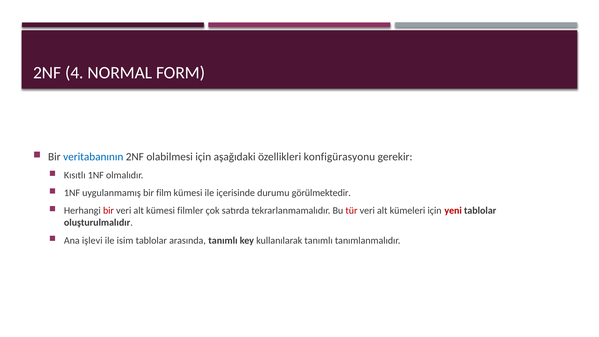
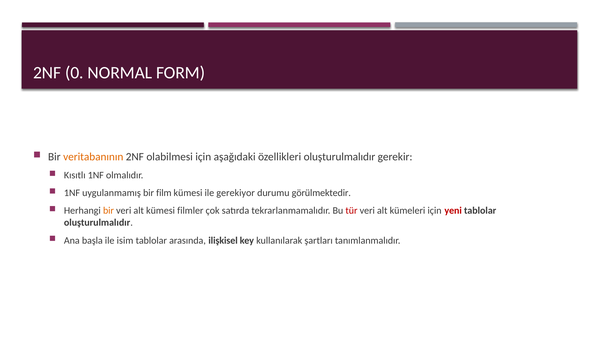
4: 4 -> 0 (74, 73)
veritabanının colour: blue -> orange (93, 157)
özellikleri konfigürasyonu: konfigürasyonu -> oluşturulmalıdır (339, 157)
içerisinde: içerisinde -> gerekiyor (236, 193)
bir colour: red -> orange (108, 211)
işlevi: işlevi -> başla (92, 240)
arasında tanımlı: tanımlı -> ilişkisel (223, 240)
kullanılarak tanımlı: tanımlı -> şartları (319, 240)
